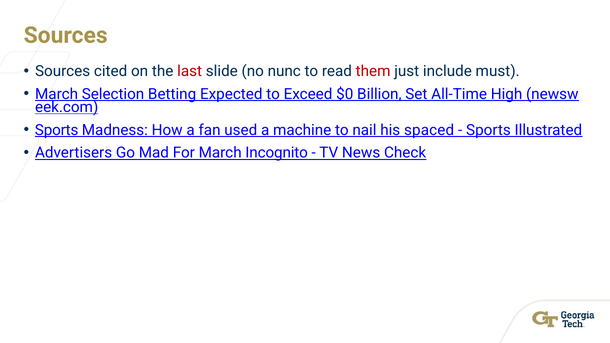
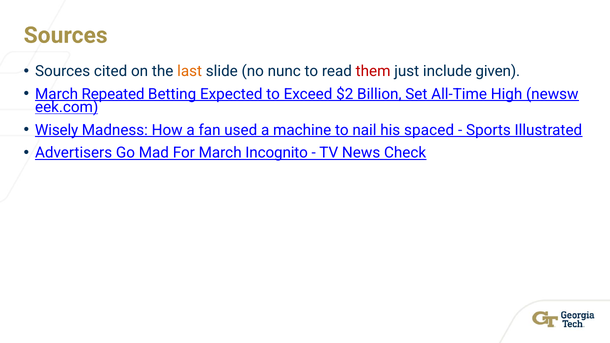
last colour: red -> orange (190, 71)
must: must -> given (498, 71)
Selection: Selection -> Repeated (113, 94)
$0: $0 -> $2 (345, 94)
Sports: Sports -> Wisely (57, 130)
